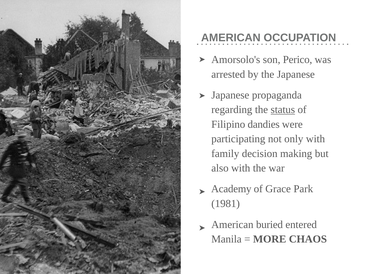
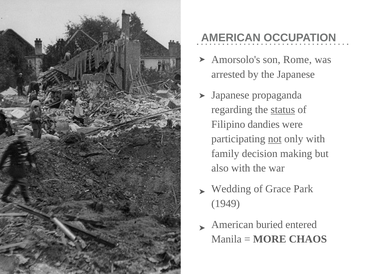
Perico: Perico -> Rome (297, 60)
not underline: none -> present (275, 139)
Academy: Academy -> Wedding (231, 189)
1981: 1981 -> 1949 (226, 203)
